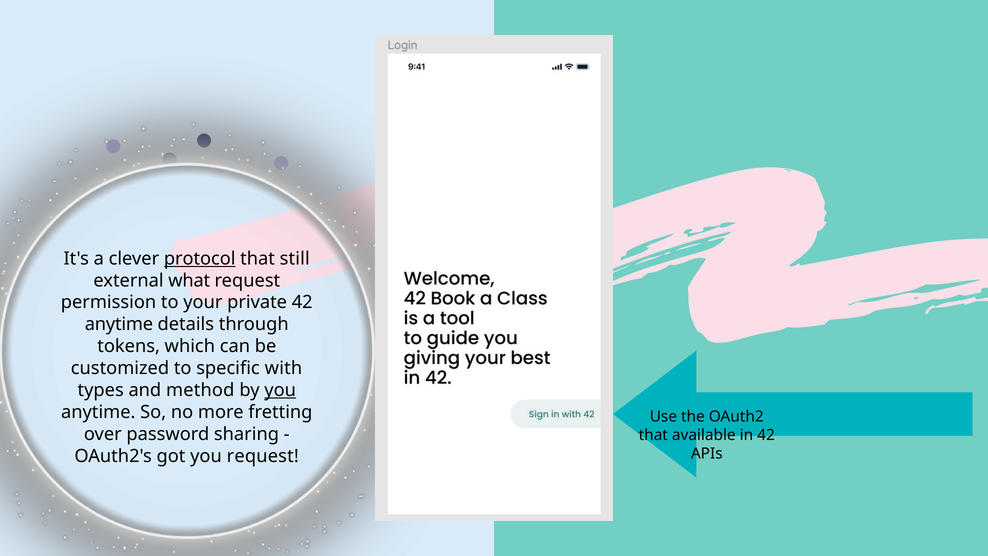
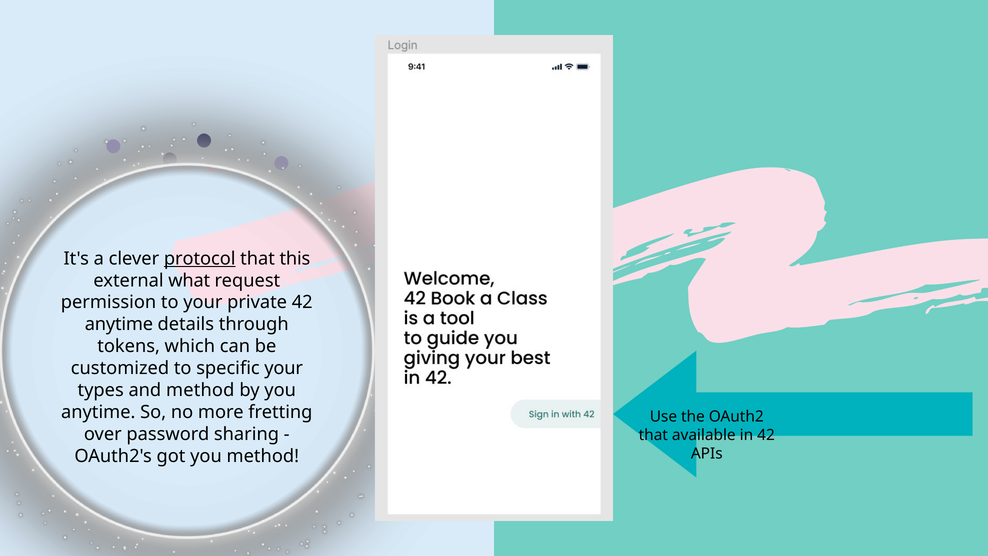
still: still -> this (295, 259)
specific with: with -> your (284, 368)
you underline: present -> none (280, 390)
you request: request -> method (263, 456)
